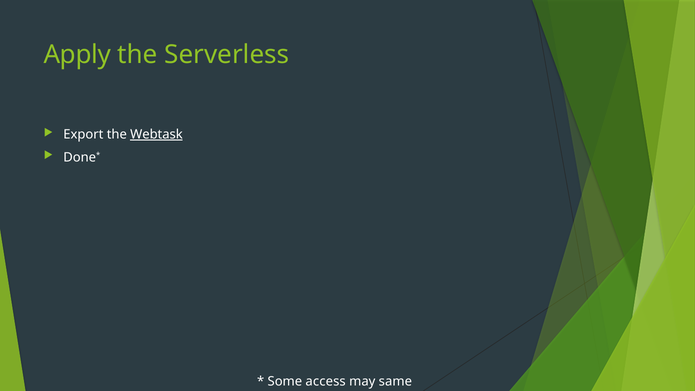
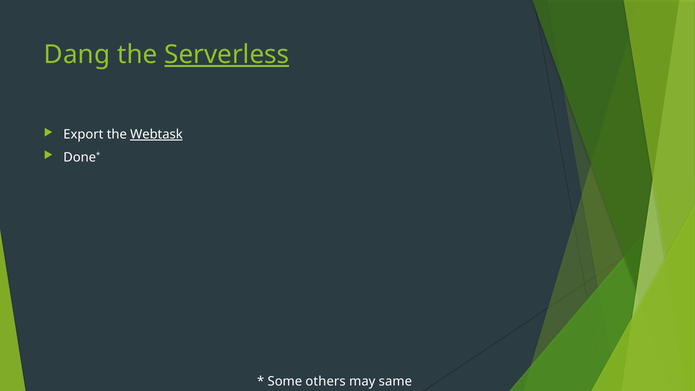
Apply: Apply -> Dang (77, 55)
Serverless underline: none -> present (227, 55)
access: access -> others (326, 381)
